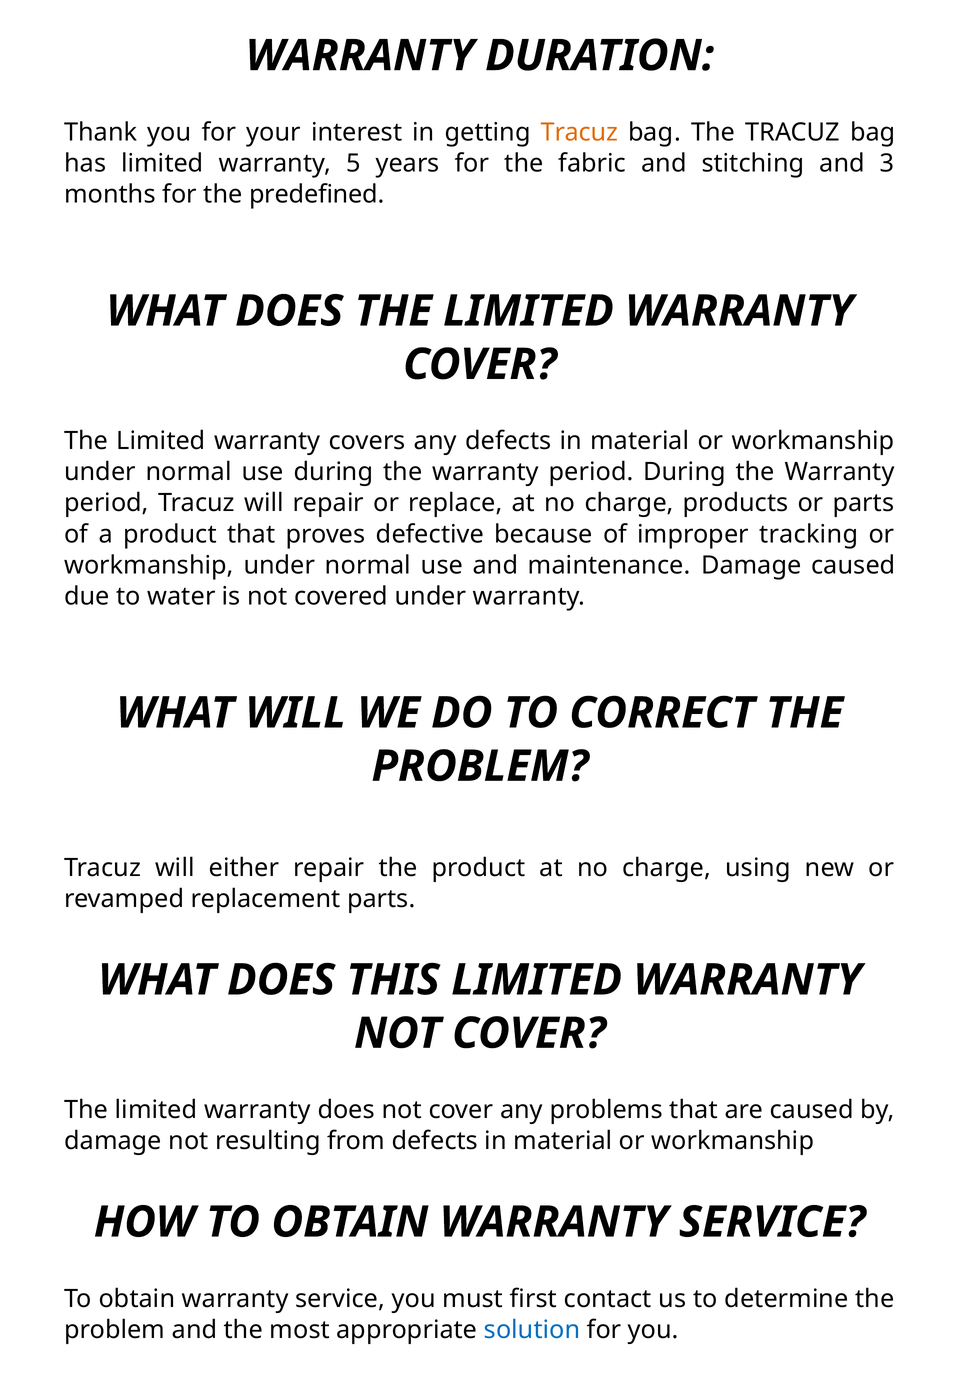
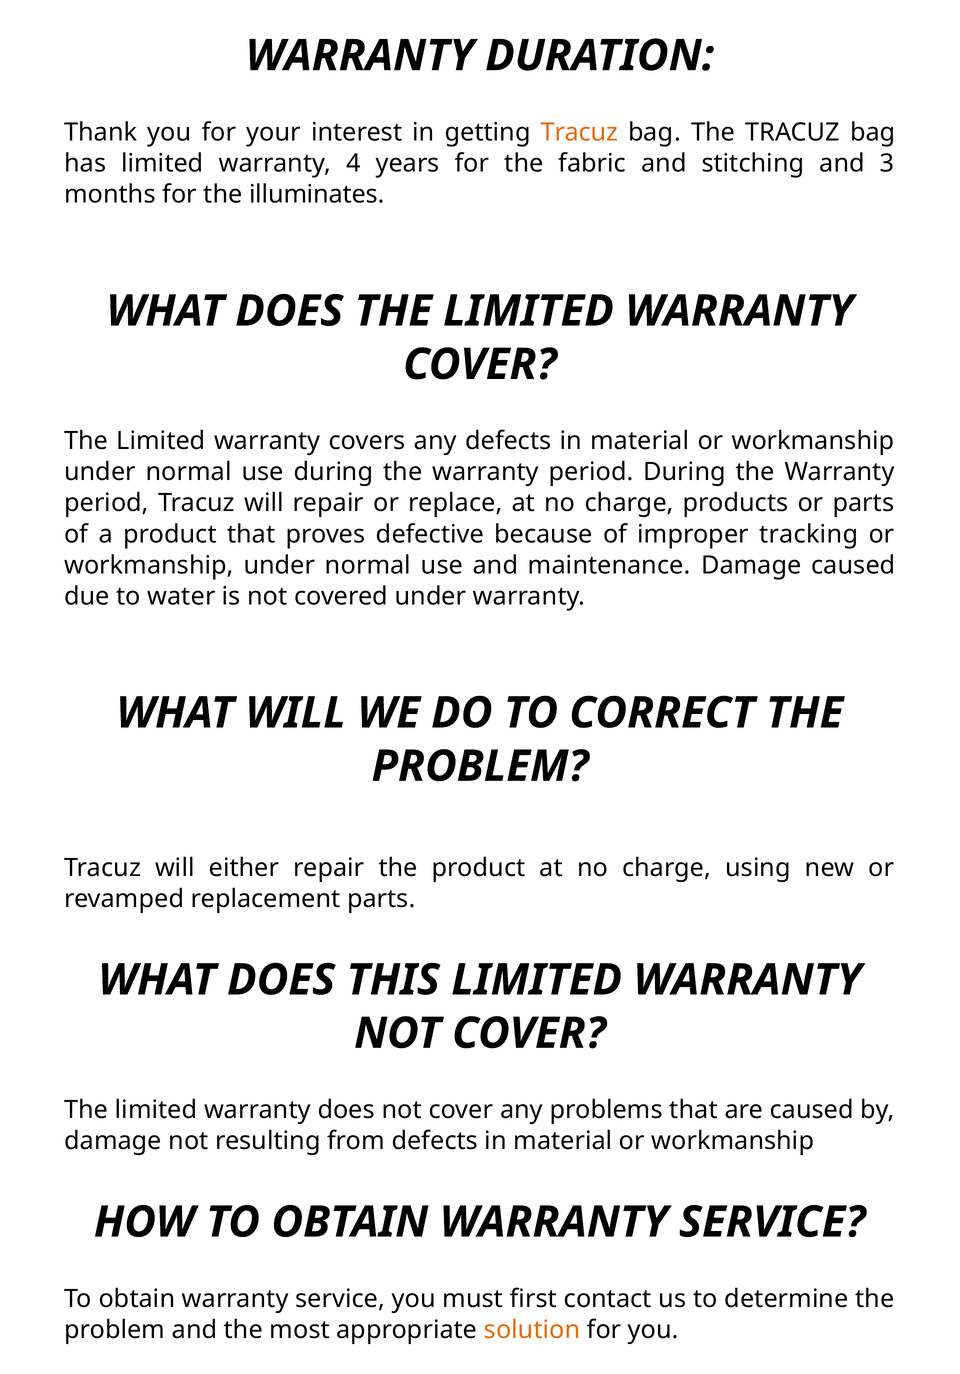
5: 5 -> 4 (353, 163)
predefined: predefined -> illuminates (317, 194)
solution colour: blue -> orange (532, 1330)
